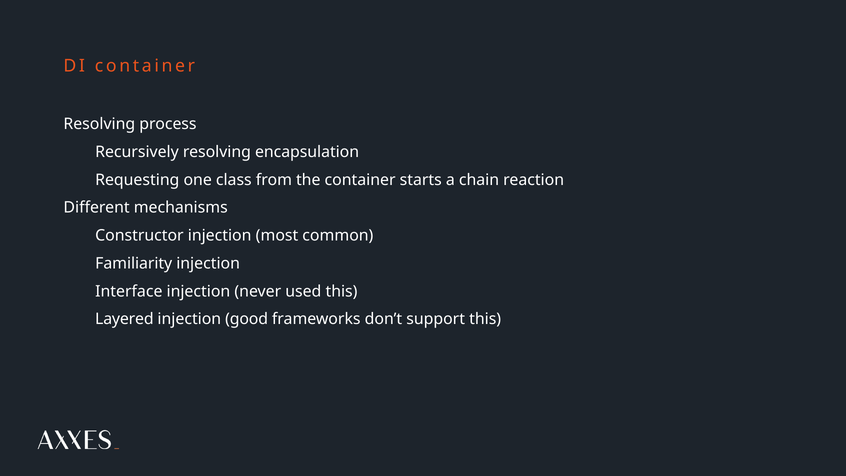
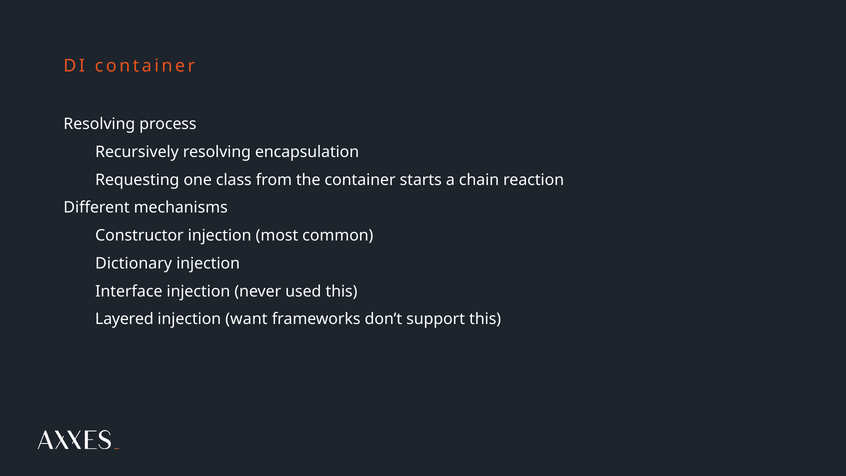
Familiarity: Familiarity -> Dictionary (134, 263)
good: good -> want (246, 319)
